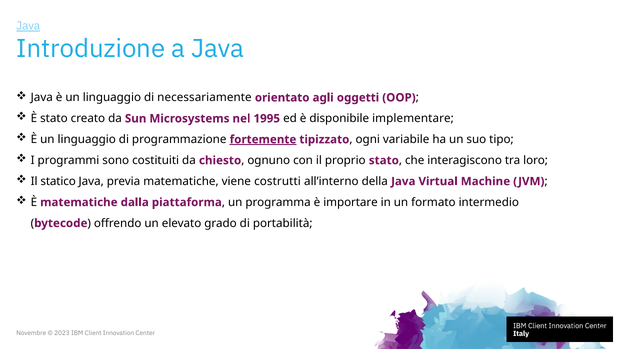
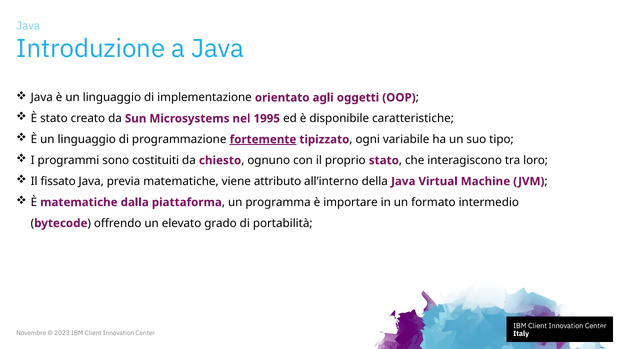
Java underline: present -> none (28, 26)
necessariamente: necessariamente -> implementazione (205, 98)
implementare: implementare -> caratteristiche (413, 118)
statico: statico -> fissato (58, 181)
costrutti: costrutti -> attributo (278, 181)
